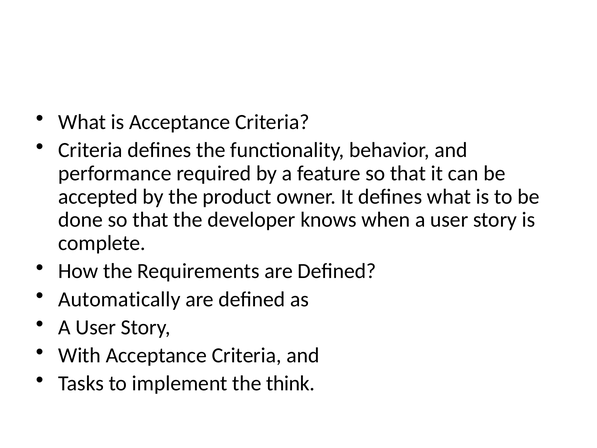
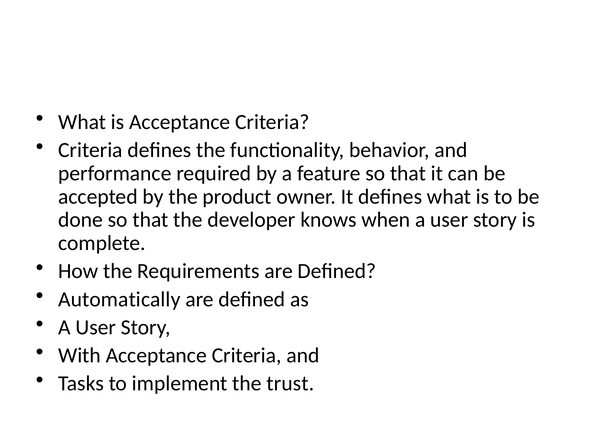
think: think -> trust (290, 383)
